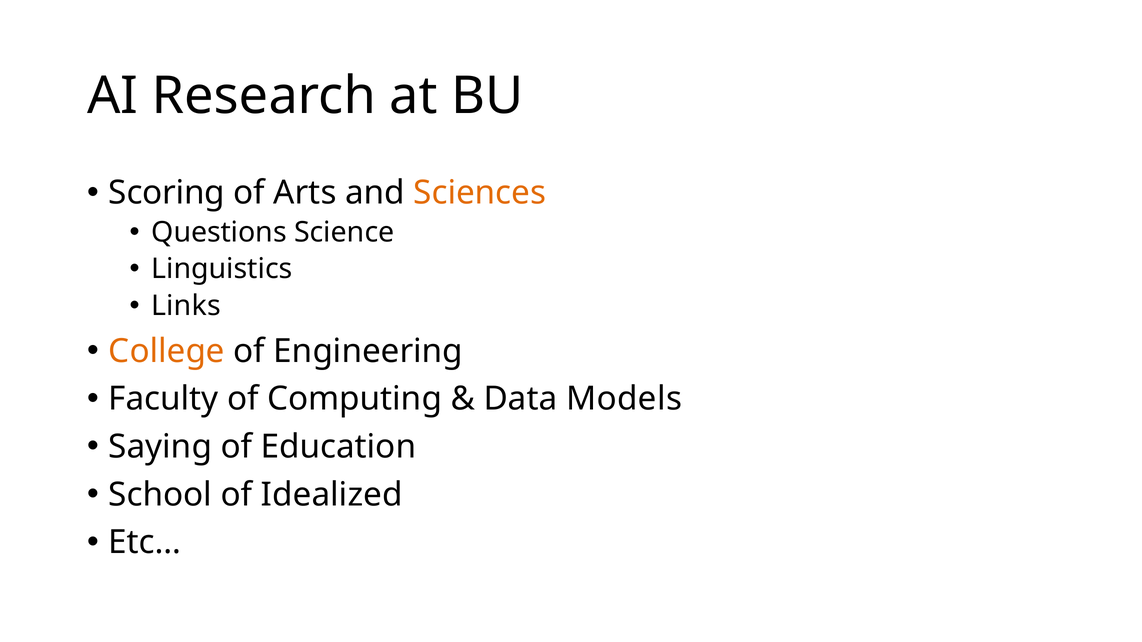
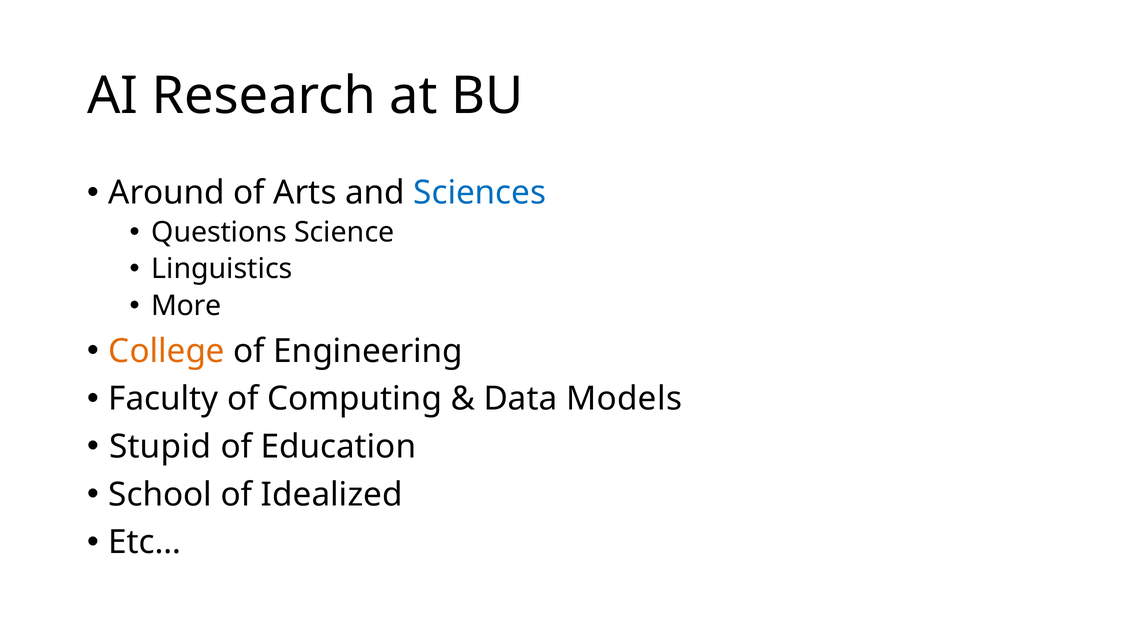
Scoring: Scoring -> Around (167, 193)
Sciences colour: orange -> blue (480, 193)
Links: Links -> More (186, 306)
Saying: Saying -> Stupid (160, 447)
